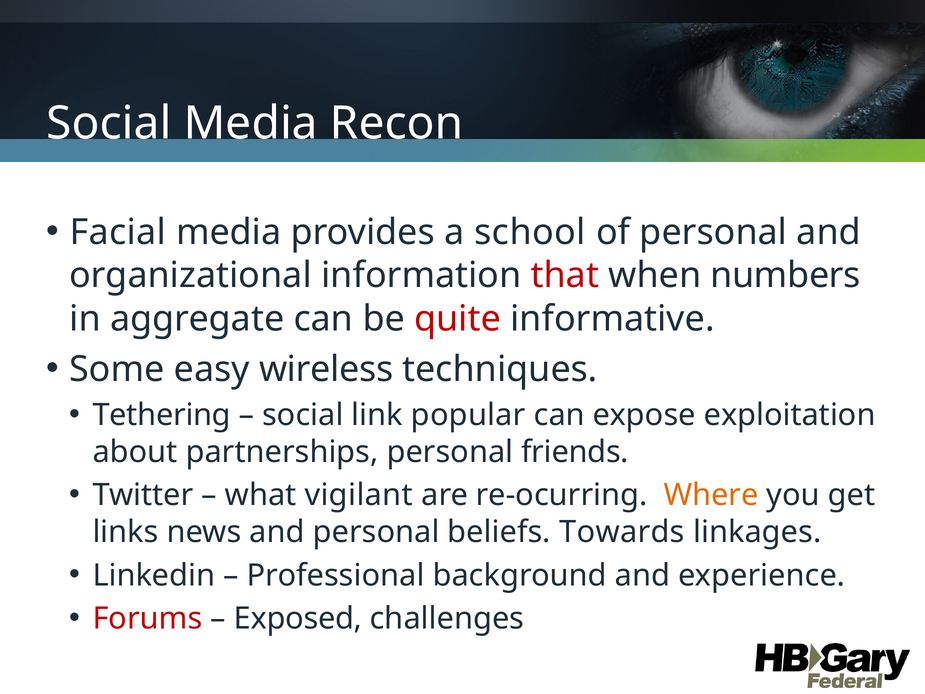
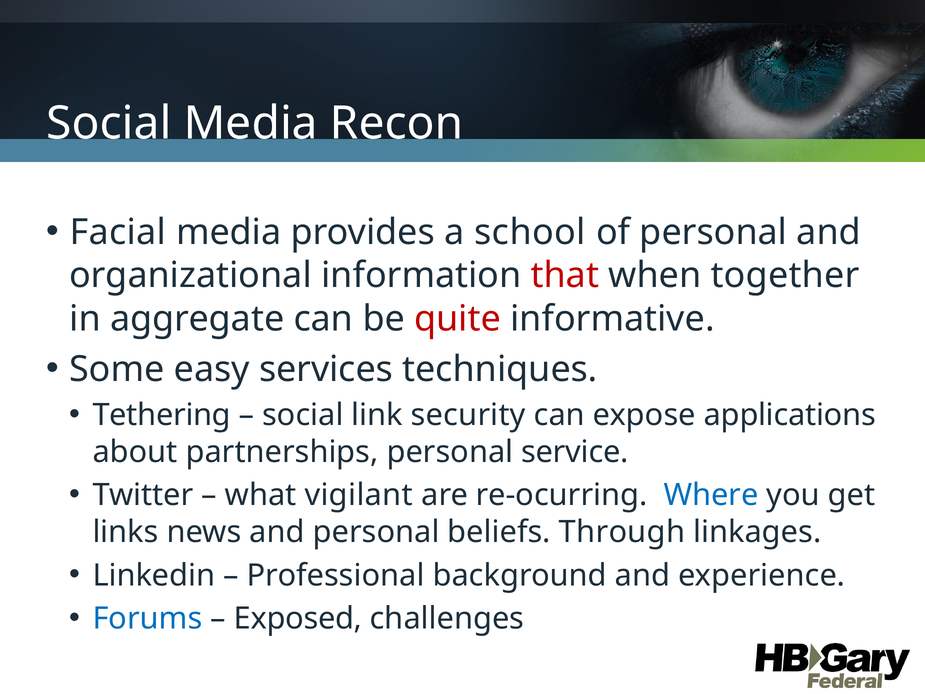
numbers: numbers -> together (785, 275)
wireless: wireless -> services (326, 369)
popular: popular -> security (468, 415)
exploitation: exploitation -> applications (790, 415)
friends: friends -> service (575, 452)
Where colour: orange -> blue (711, 495)
Towards: Towards -> Through (622, 532)
Forums colour: red -> blue (148, 618)
